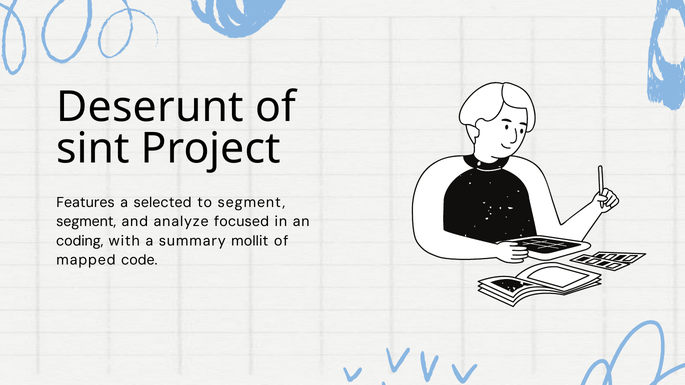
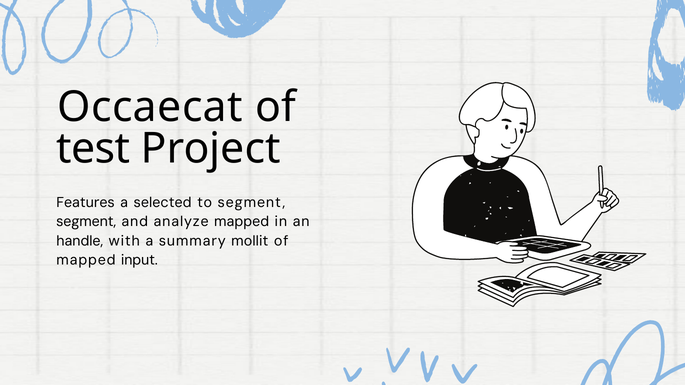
Deserunt: Deserunt -> Occaecat (150, 107)
sint: sint -> test (93, 149)
analyze focused: focused -> mapped (242, 222)
coding: coding -> handle (80, 241)
code: code -> input (139, 260)
